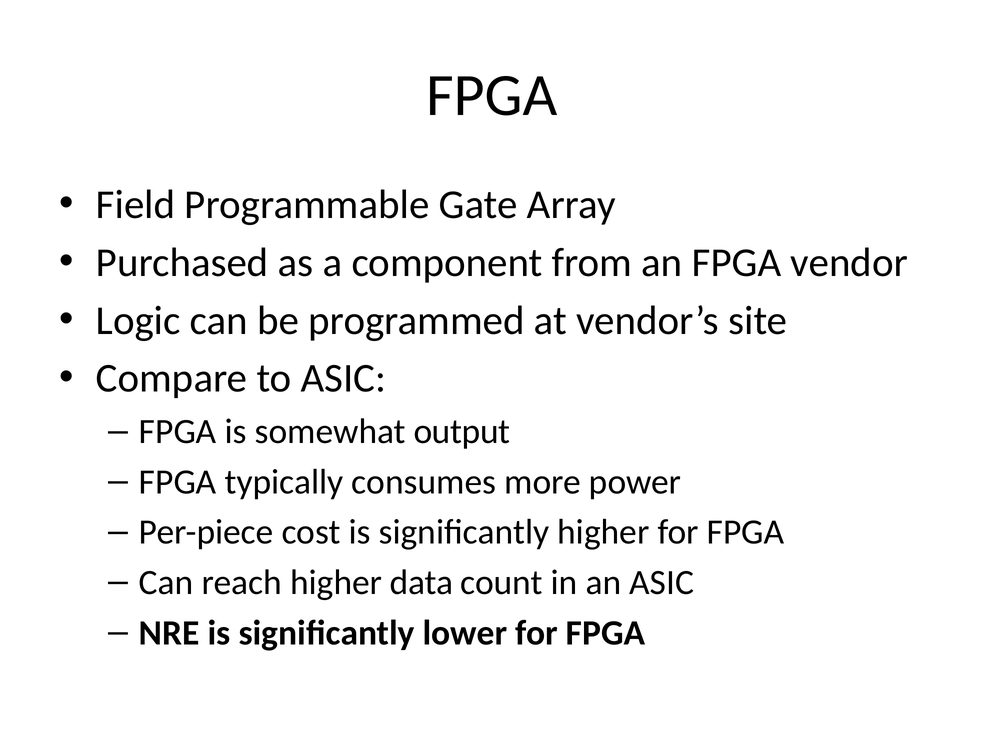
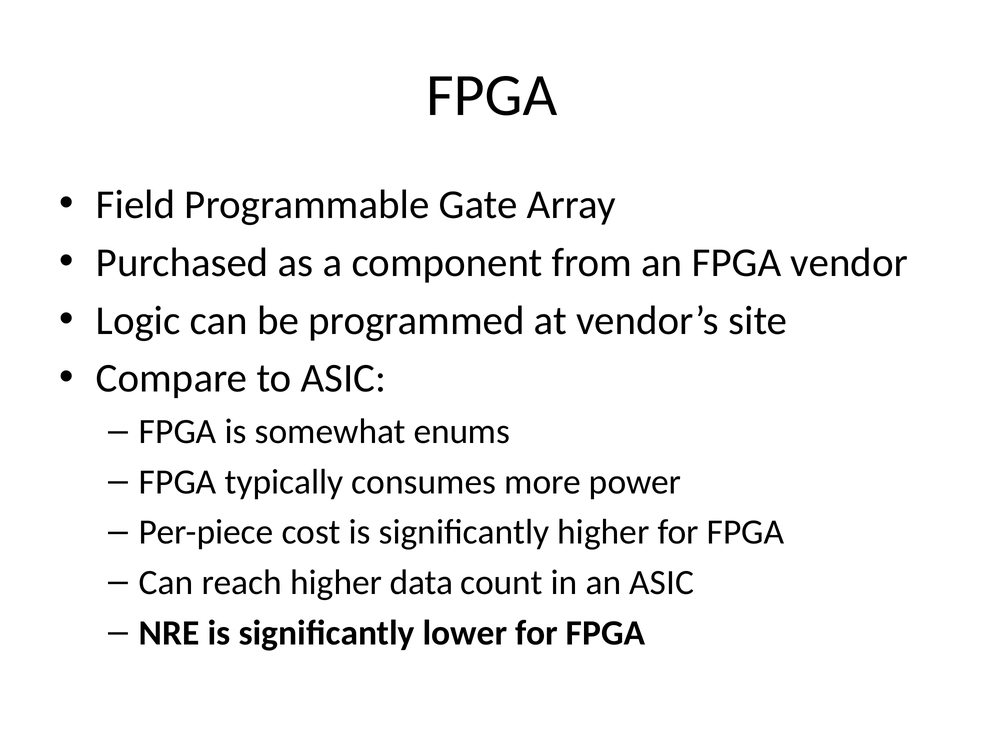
output: output -> enums (462, 432)
